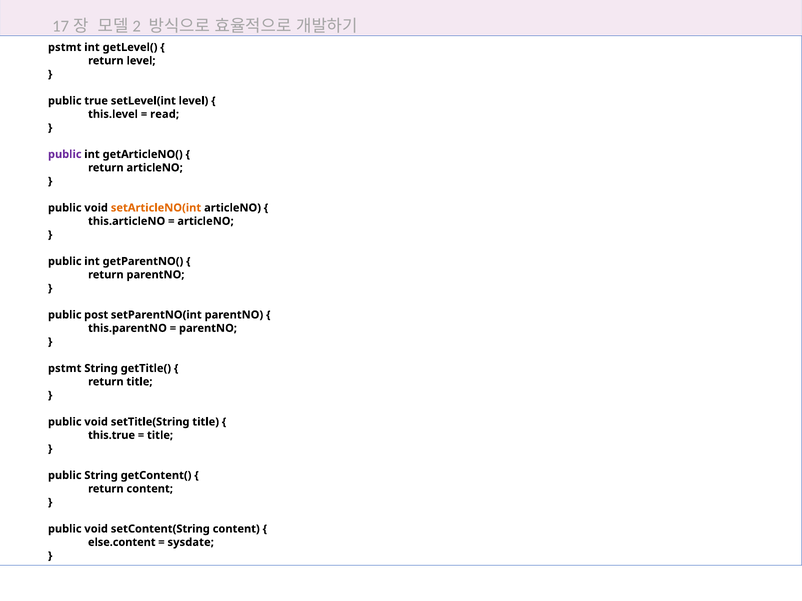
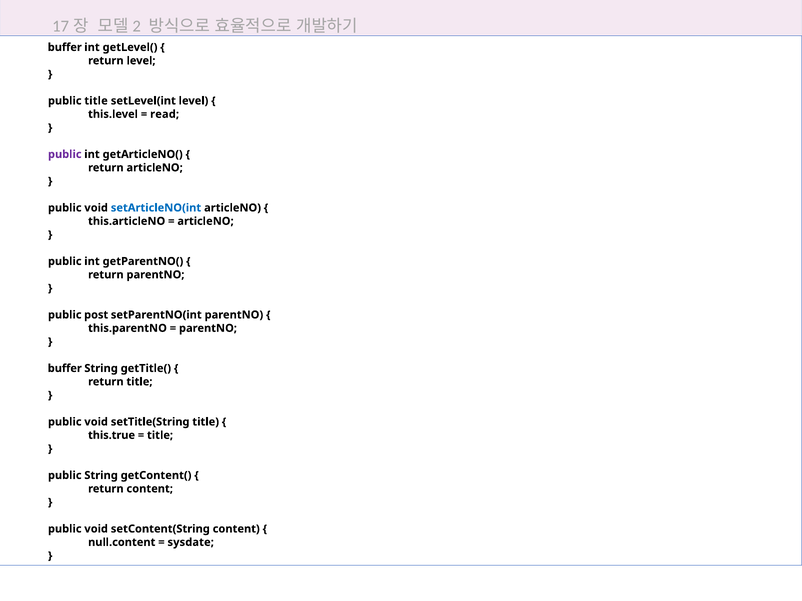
pstmt: pstmt -> buffer (65, 47)
public true: true -> title (96, 101)
setArticleNO(int colour: orange -> blue (156, 208)
pstmt: pstmt -> buffer (65, 369)
else.content: else.content -> null.content (122, 543)
